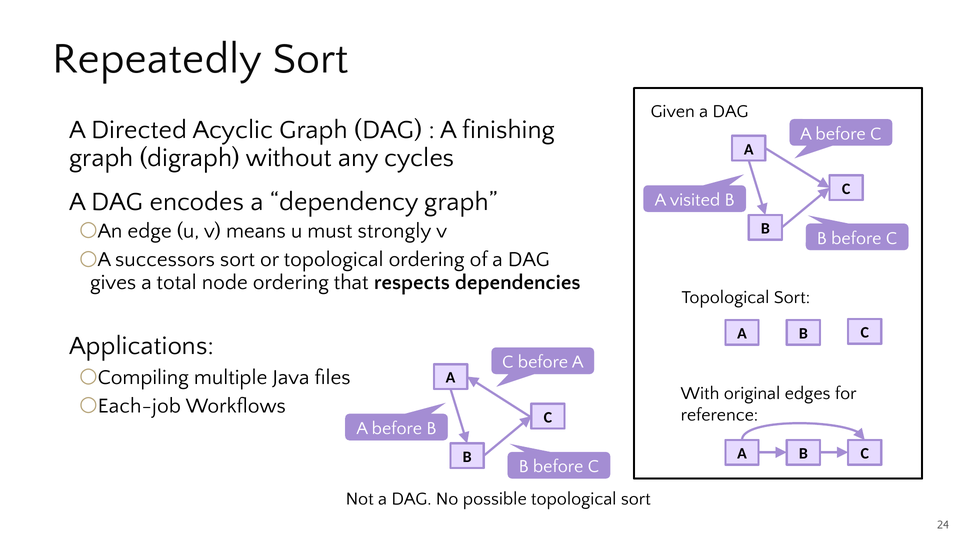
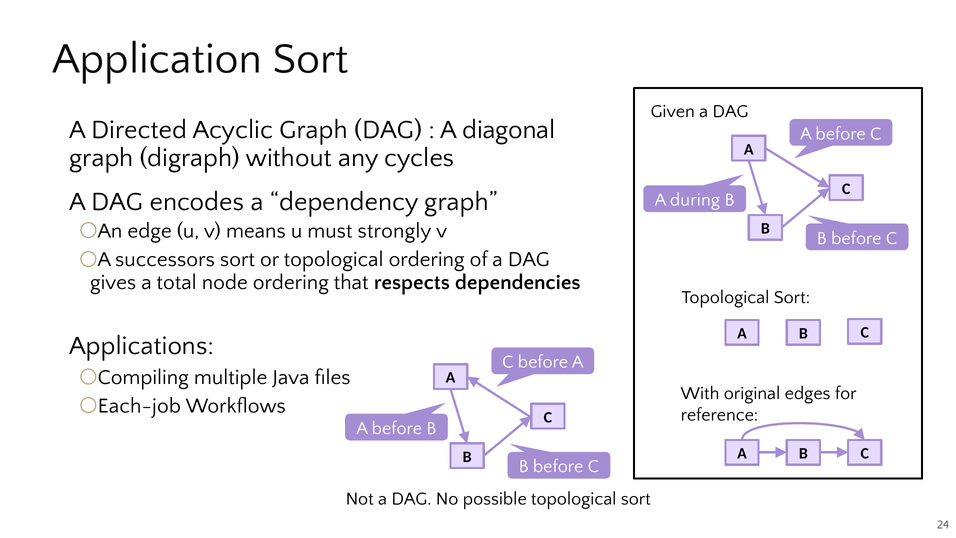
Repeatedly: Repeatedly -> Application (157, 59)
finishing: finishing -> diagonal (509, 130)
visited: visited -> during (695, 200)
